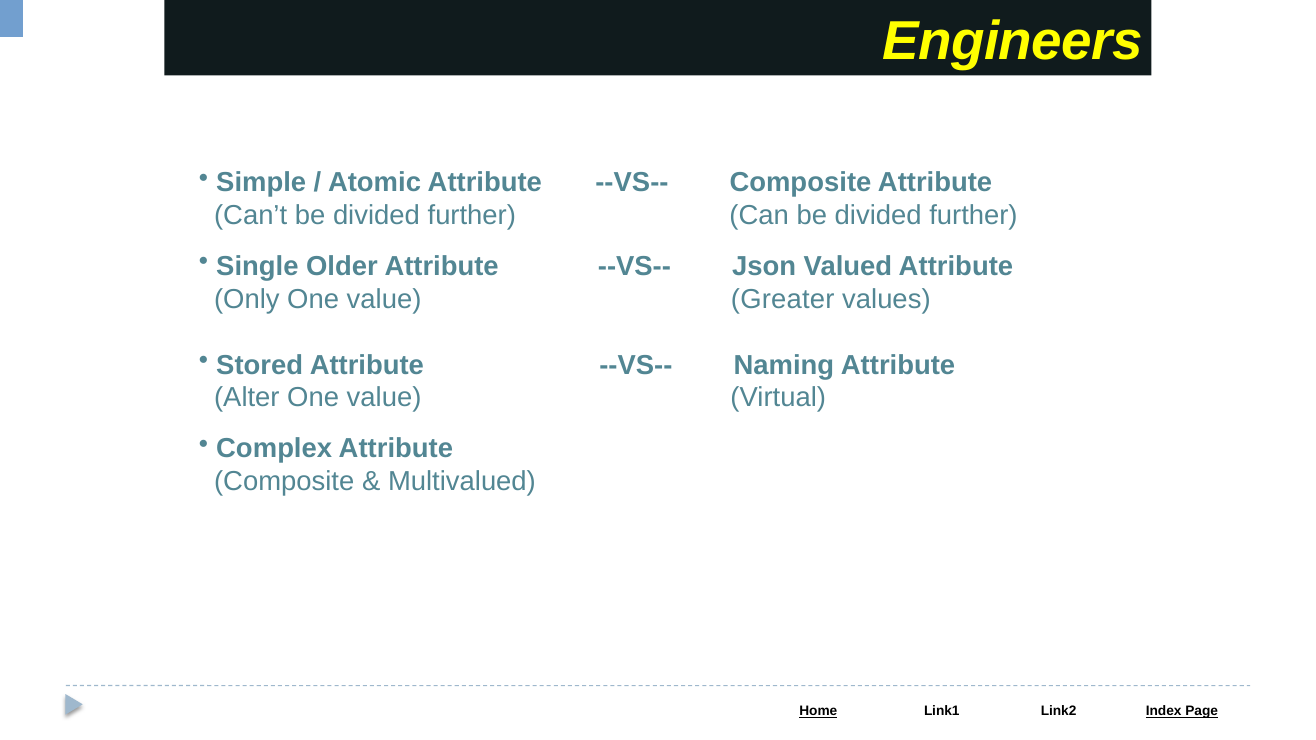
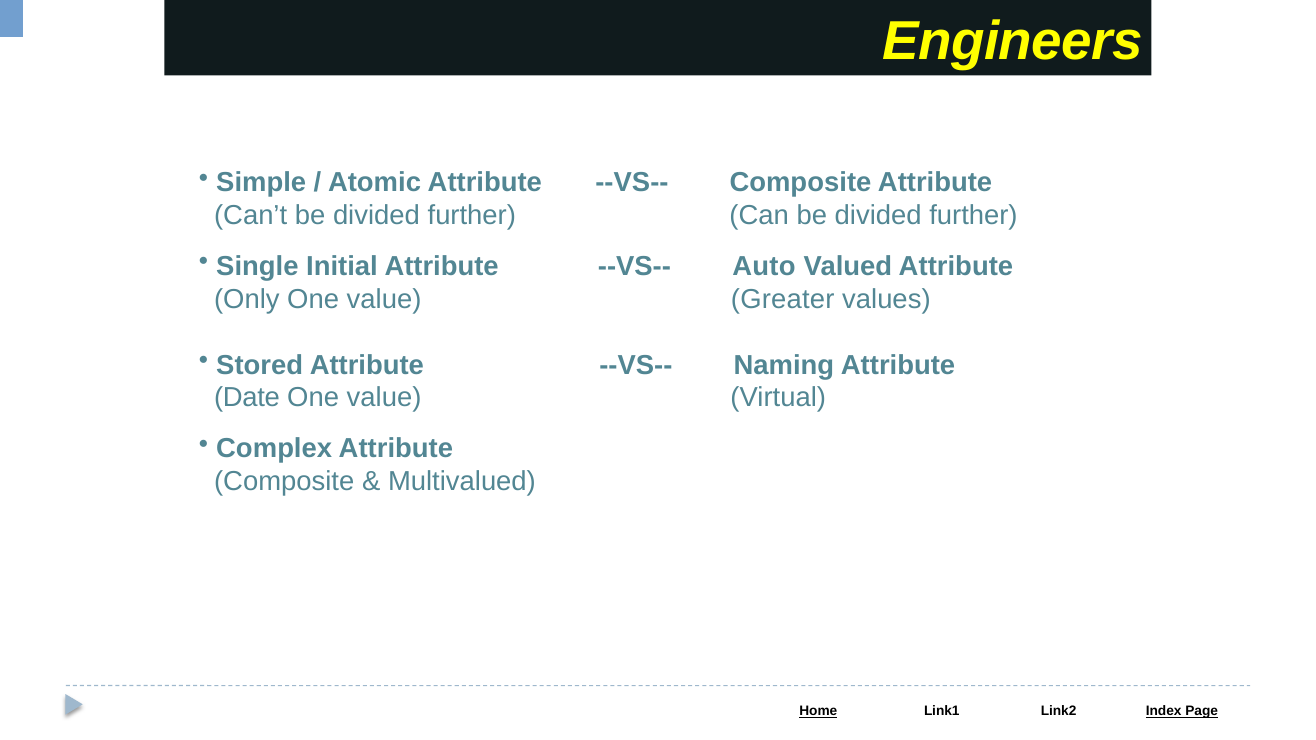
Older: Older -> Initial (342, 266)
Json: Json -> Auto (764, 266)
Alter: Alter -> Date (247, 398)
